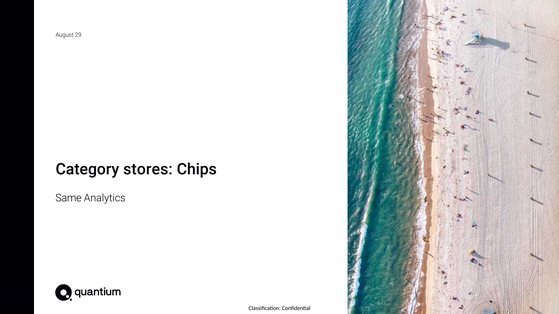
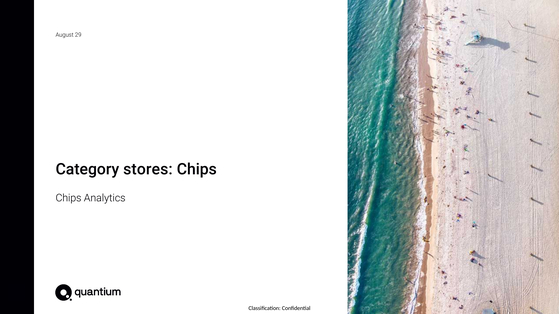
Same: Same -> Chips (69, 198)
